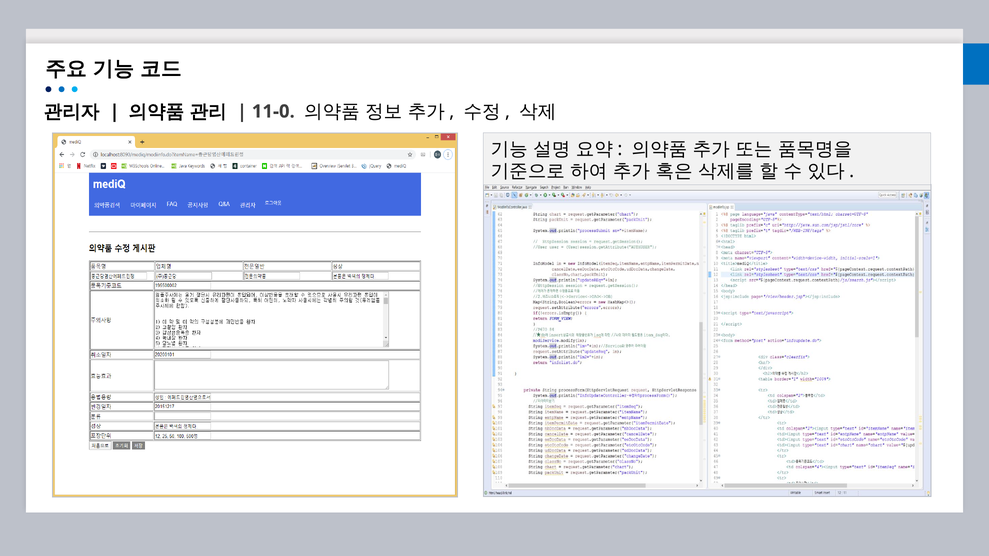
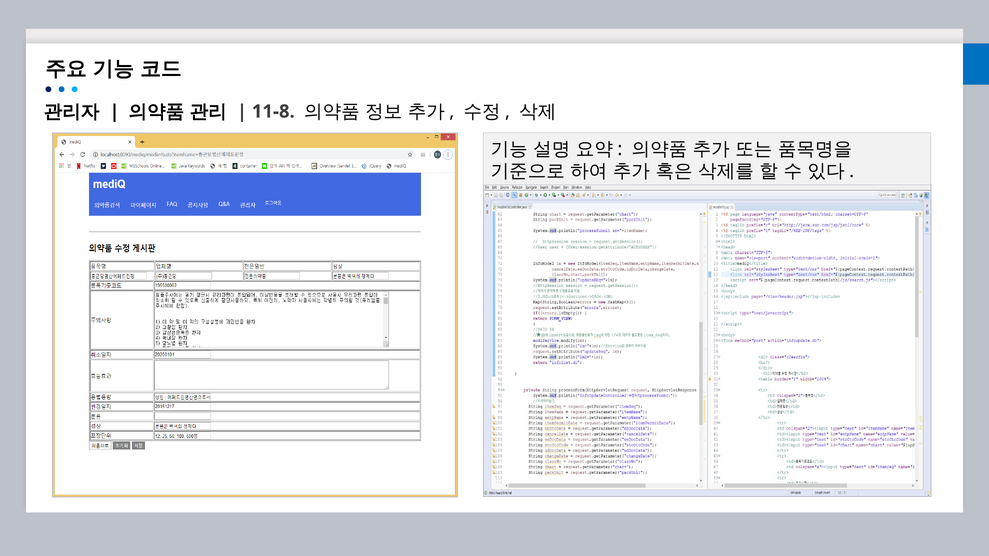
11-0: 11-0 -> 11-8 (273, 112)
